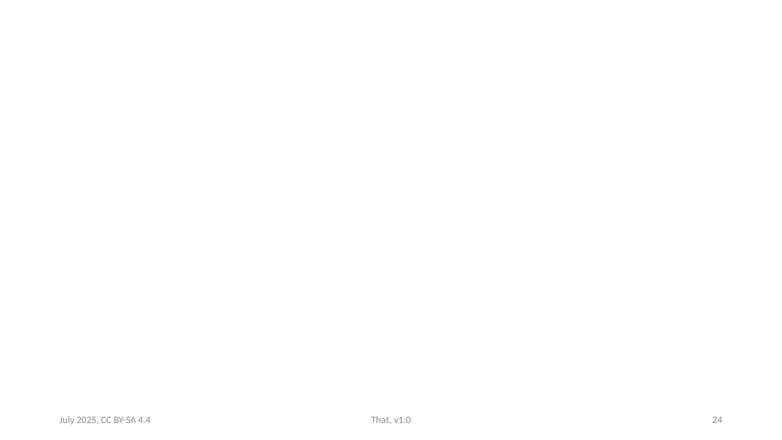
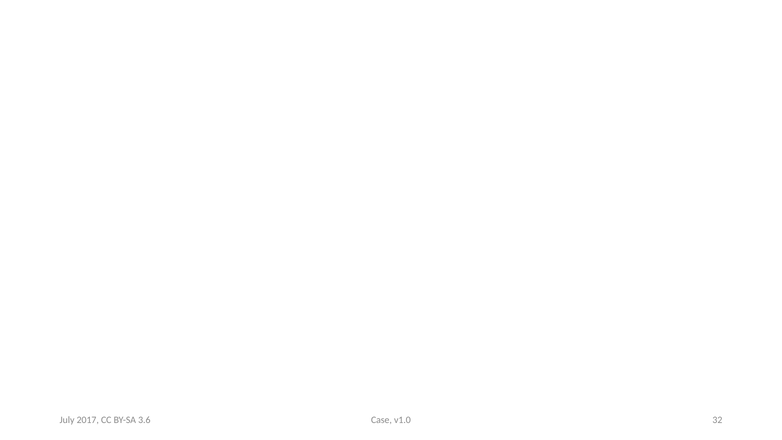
That: That -> Case (381, 420)
24: 24 -> 32 (717, 420)
2025: 2025 -> 2017 (88, 420)
4.4: 4.4 -> 3.6 (144, 420)
